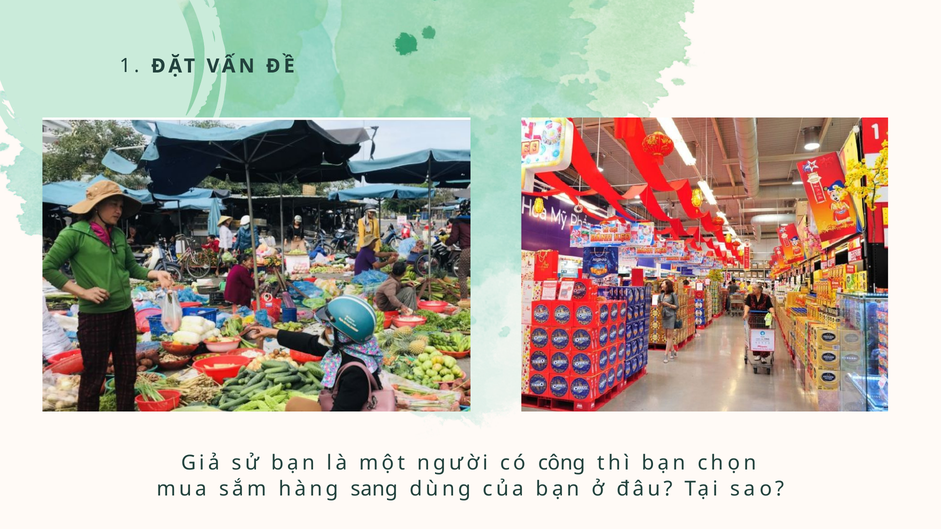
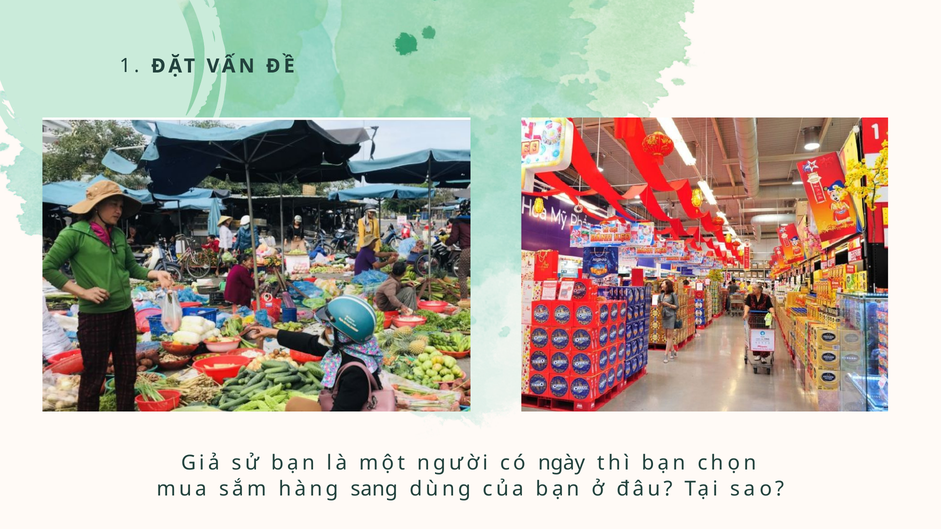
công: công -> ngày (562, 463)
